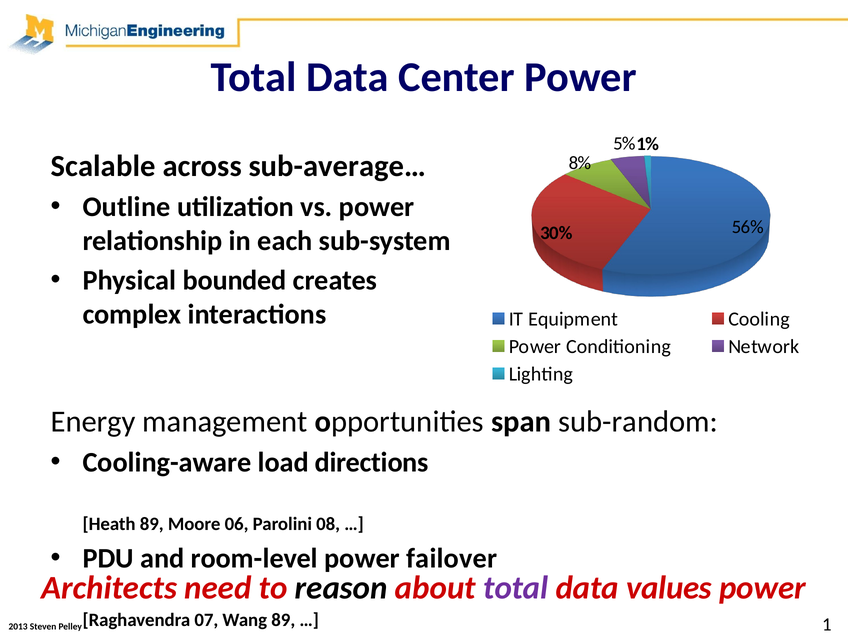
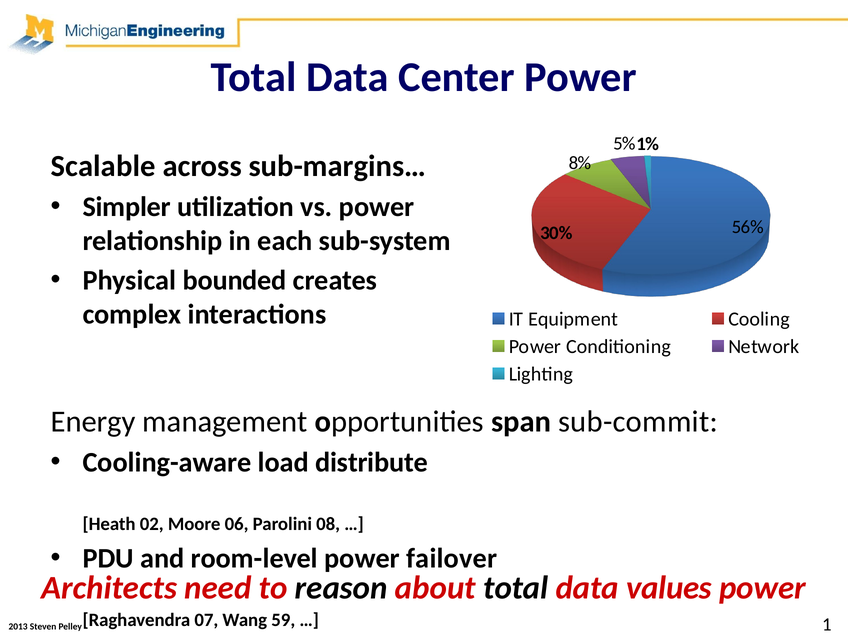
sub-average…: sub-average… -> sub-margins… (337, 166)
Outline: Outline -> Simpler (127, 207)
sub-random: sub-random -> sub-commit (638, 422)
directions: directions -> distribute (372, 463)
Heath 89: 89 -> 02 (152, 524)
total colour: purple -> black (516, 588)
Wang 89: 89 -> 59 (283, 620)
